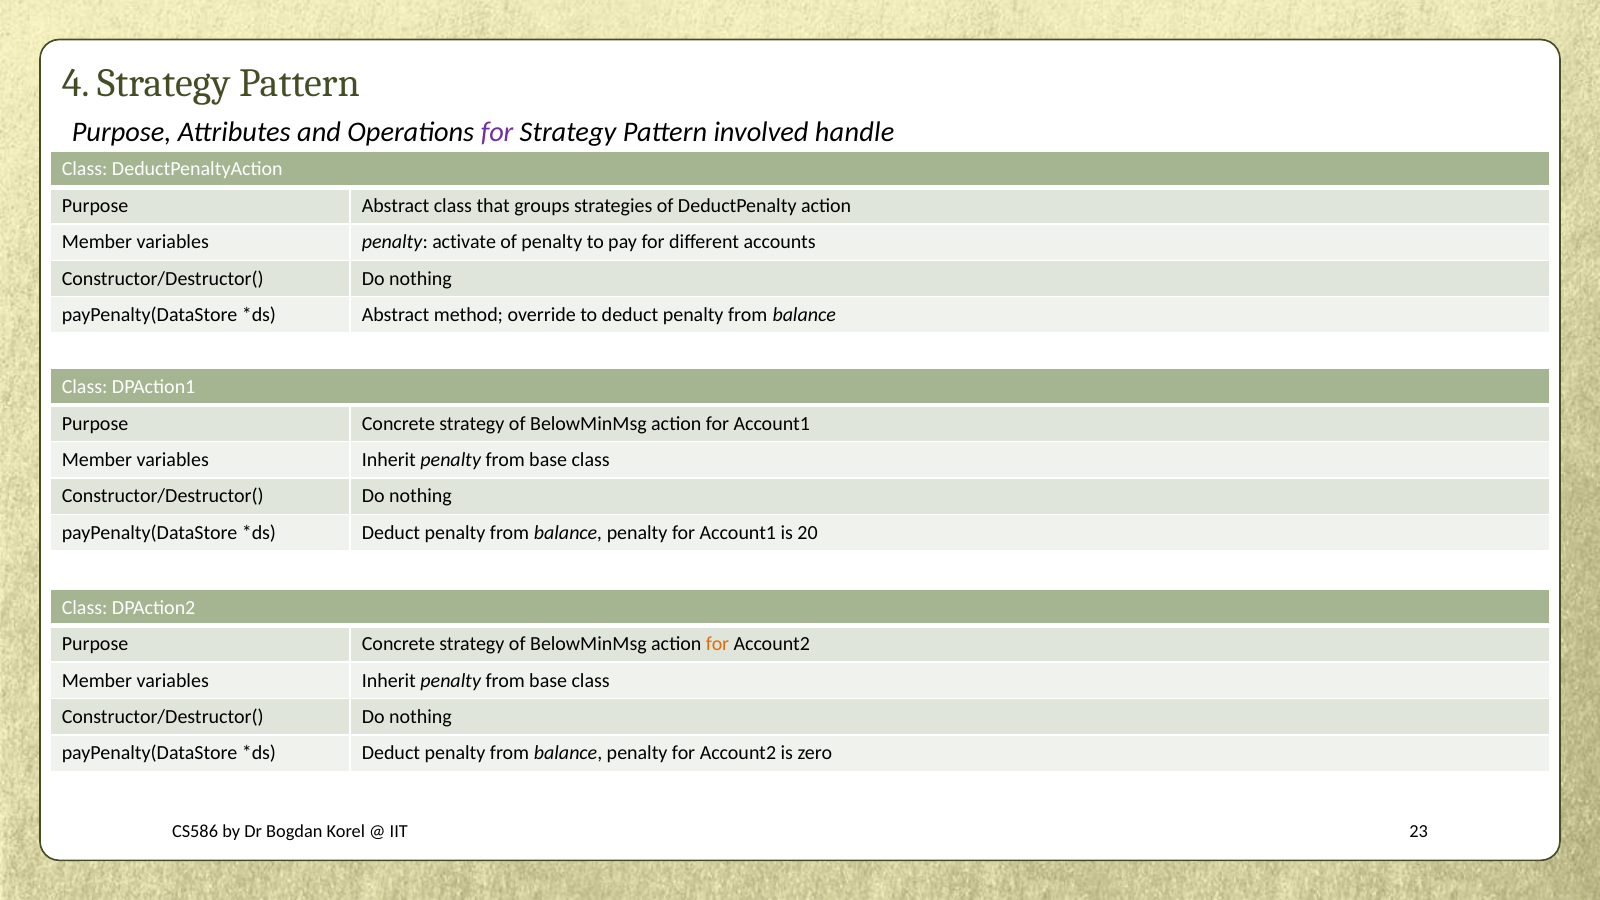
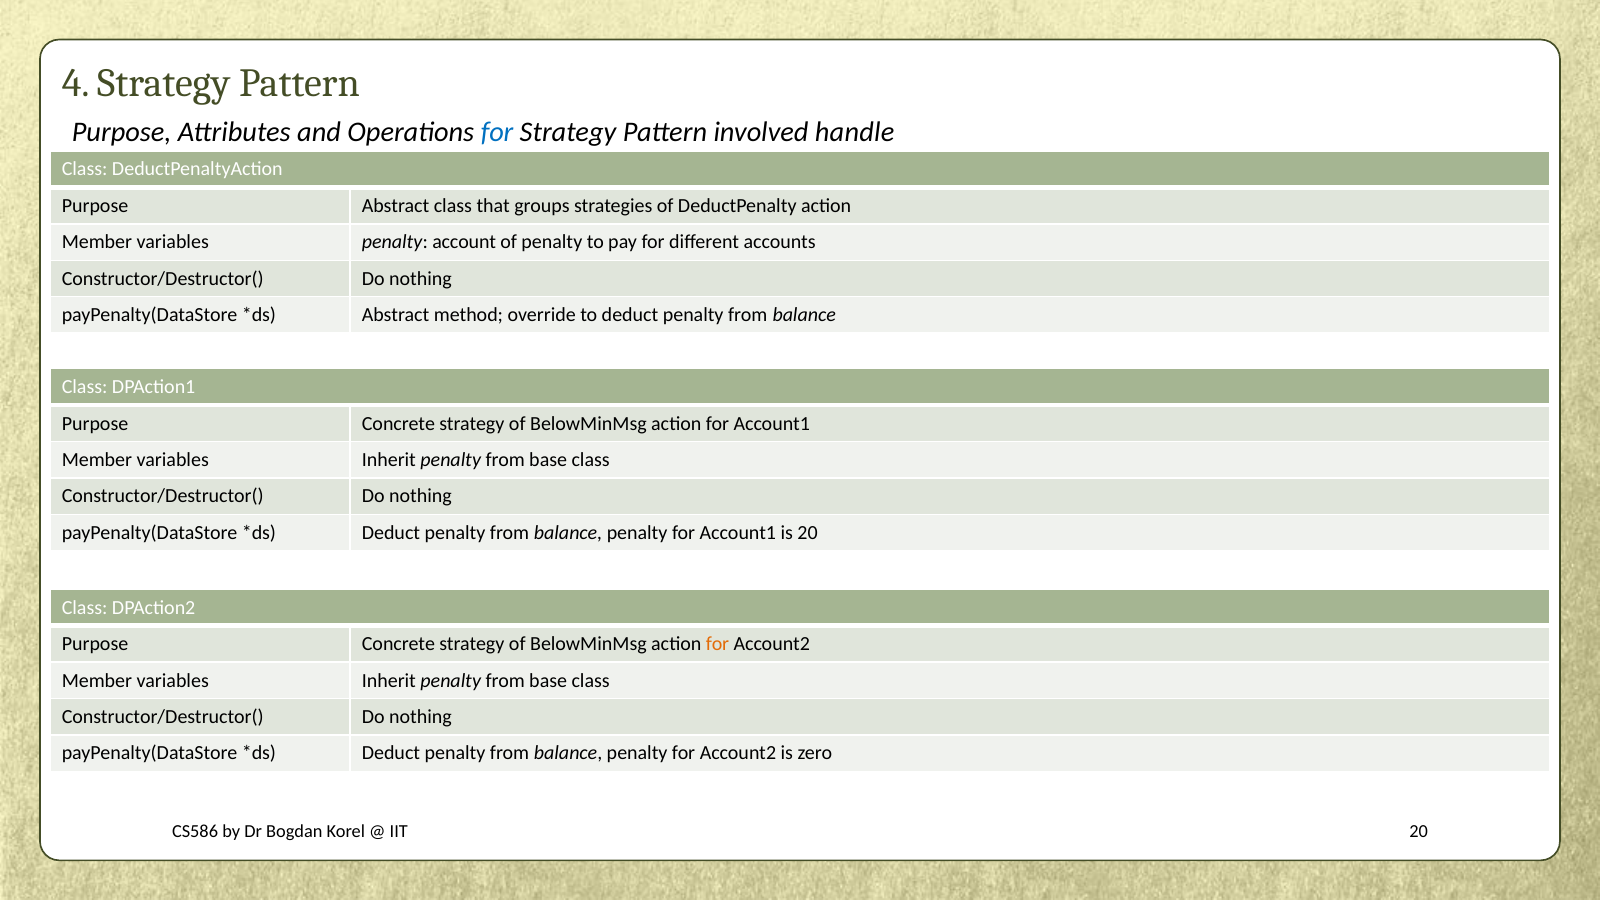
for colour: purple -> blue (497, 132)
activate: activate -> account (464, 242)
IIT 23: 23 -> 20 (1419, 831)
